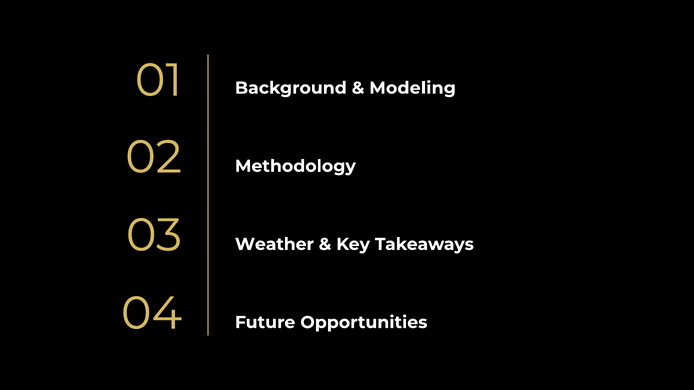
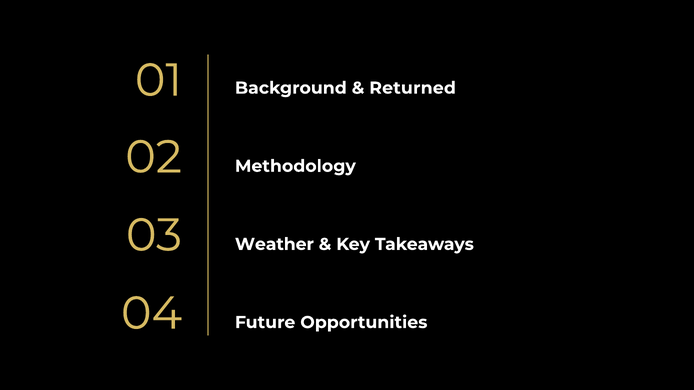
Modeling: Modeling -> Returned (413, 88)
